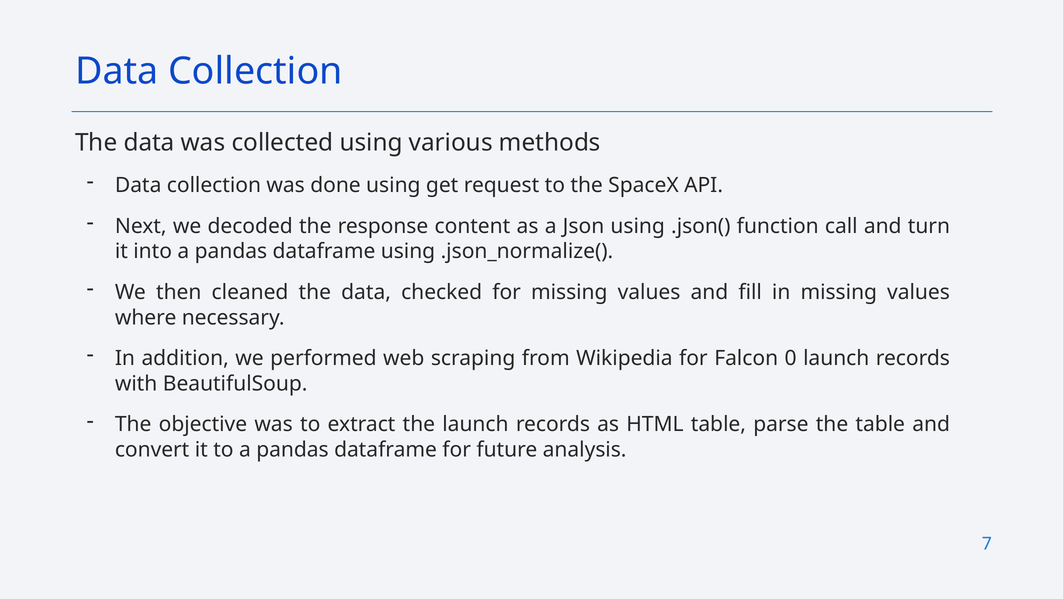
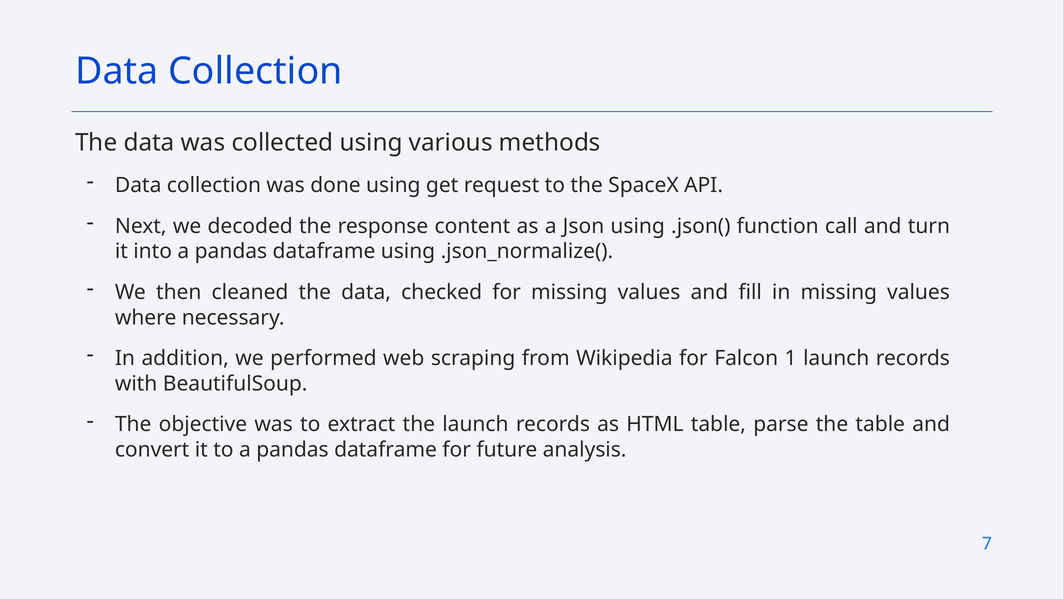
0: 0 -> 1 (791, 358)
